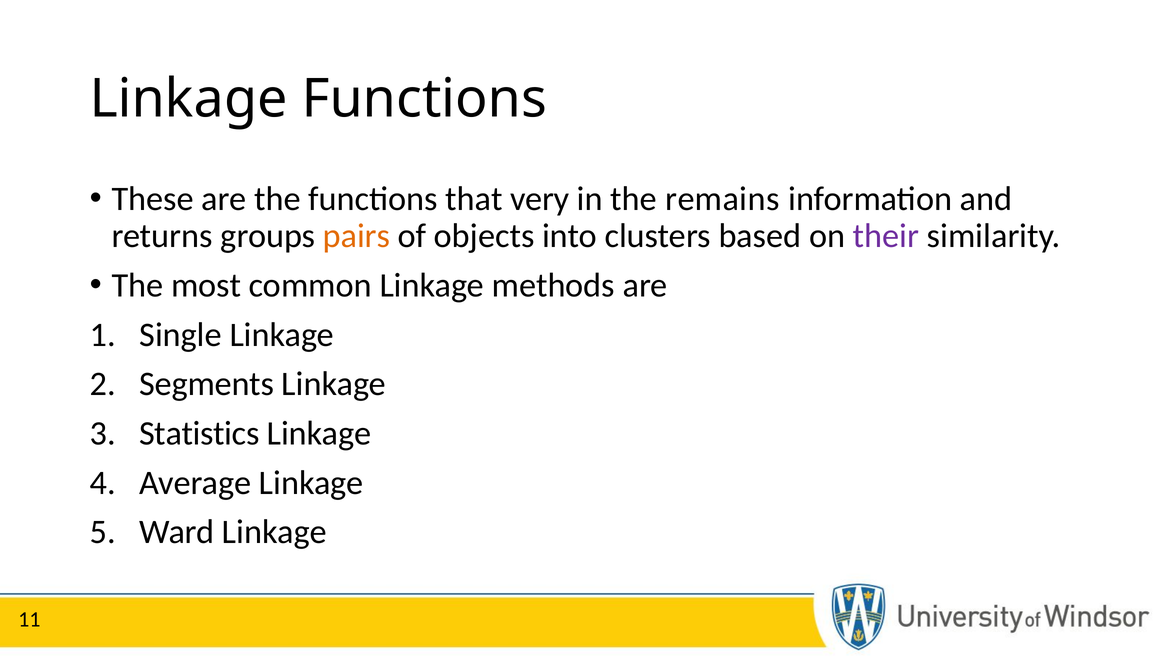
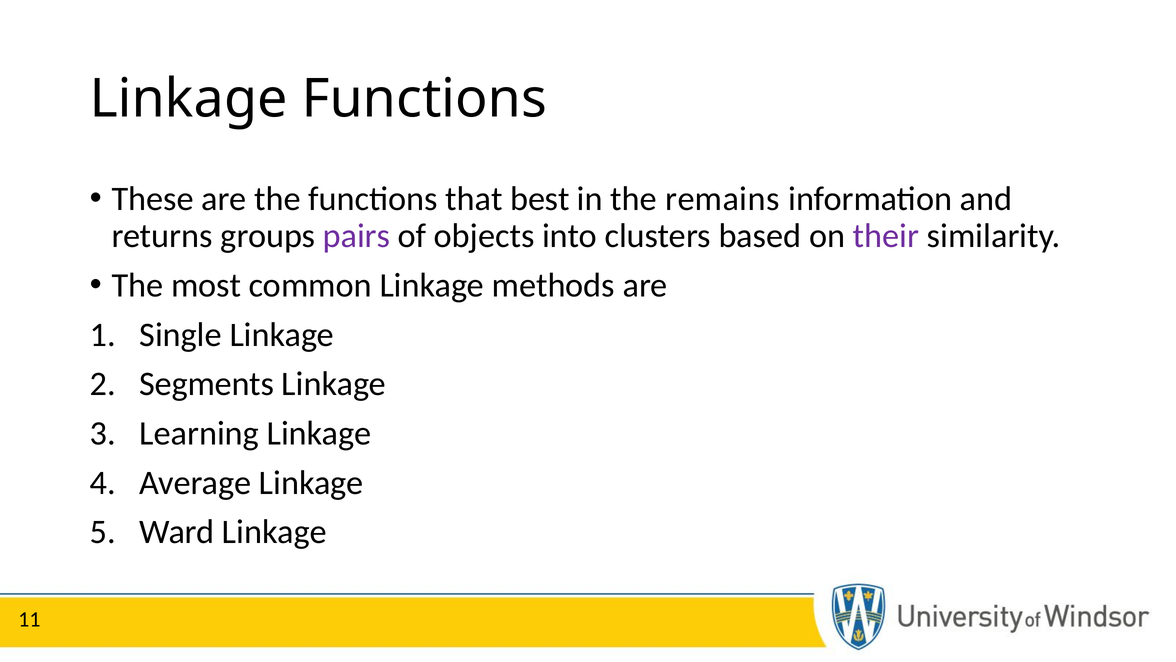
very: very -> best (540, 199)
pairs colour: orange -> purple (357, 236)
Statistics: Statistics -> Learning (199, 433)
